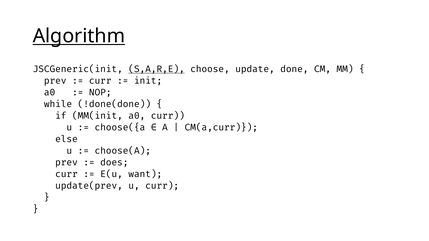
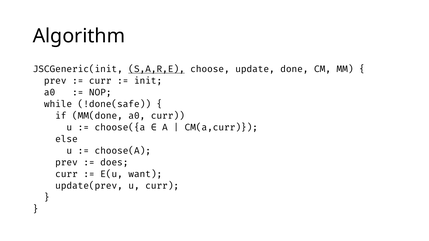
Algorithm underline: present -> none (79, 36)
!done(done: !done(done -> !done(safe (114, 104)
MM(init: MM(init -> MM(done (97, 116)
